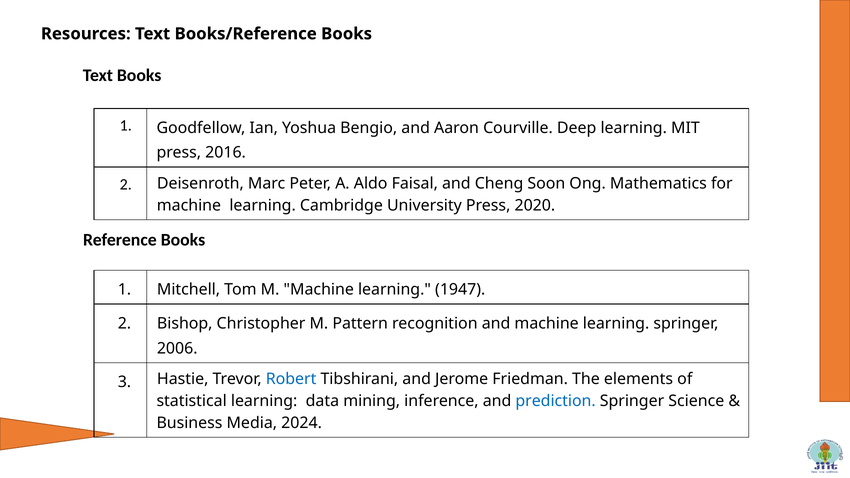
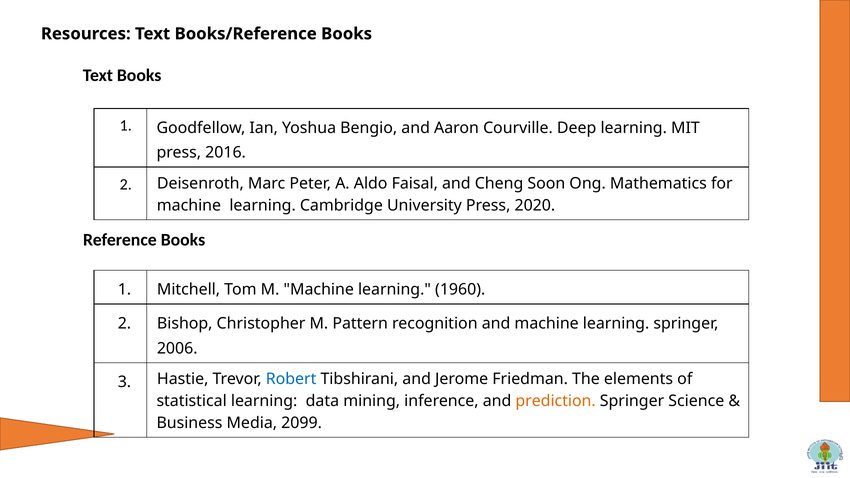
1947: 1947 -> 1960 (460, 290)
prediction colour: blue -> orange (556, 401)
2024: 2024 -> 2099 (302, 423)
